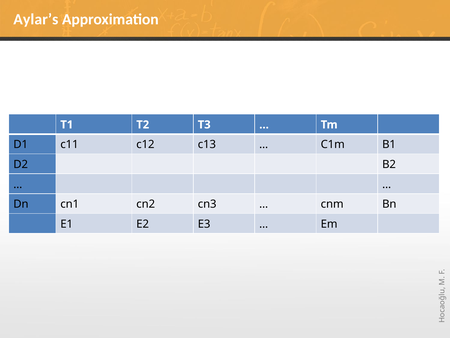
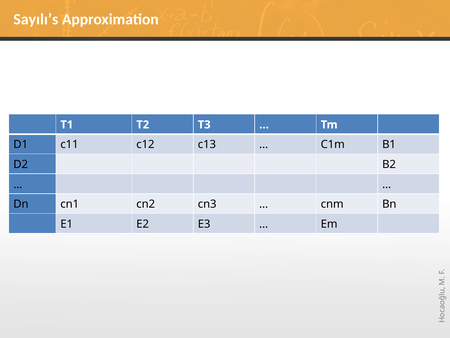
Aylar’s: Aylar’s -> Sayılı’s (36, 19)
